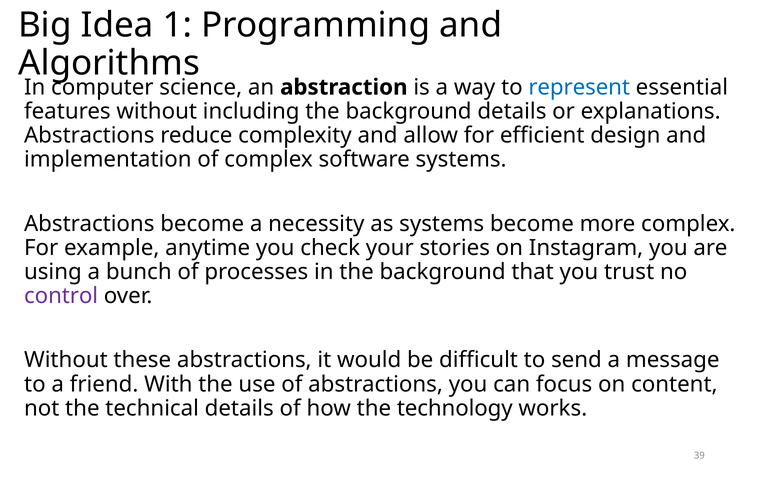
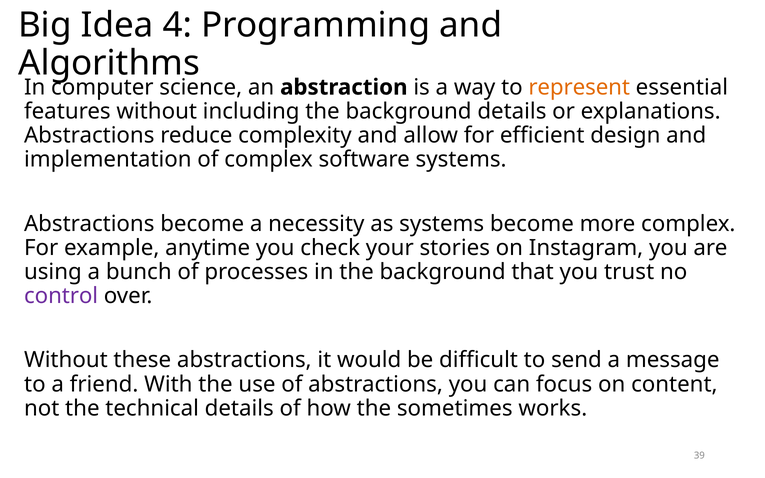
1: 1 -> 4 (177, 25)
represent colour: blue -> orange (579, 87)
technology: technology -> sometimes (455, 408)
